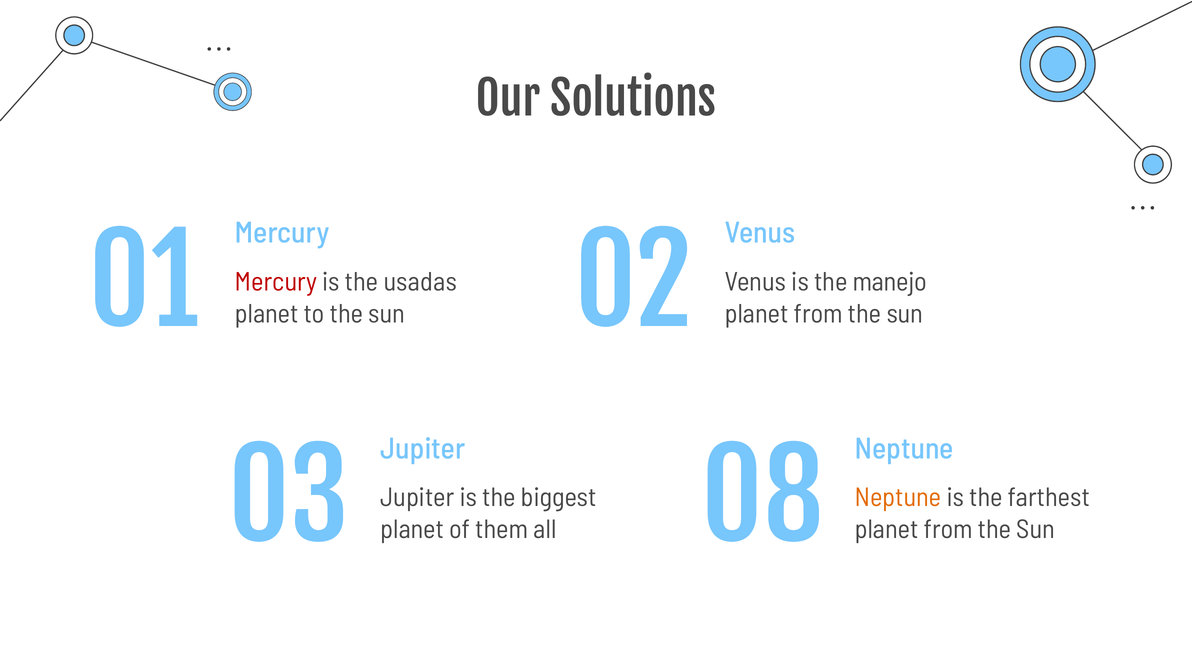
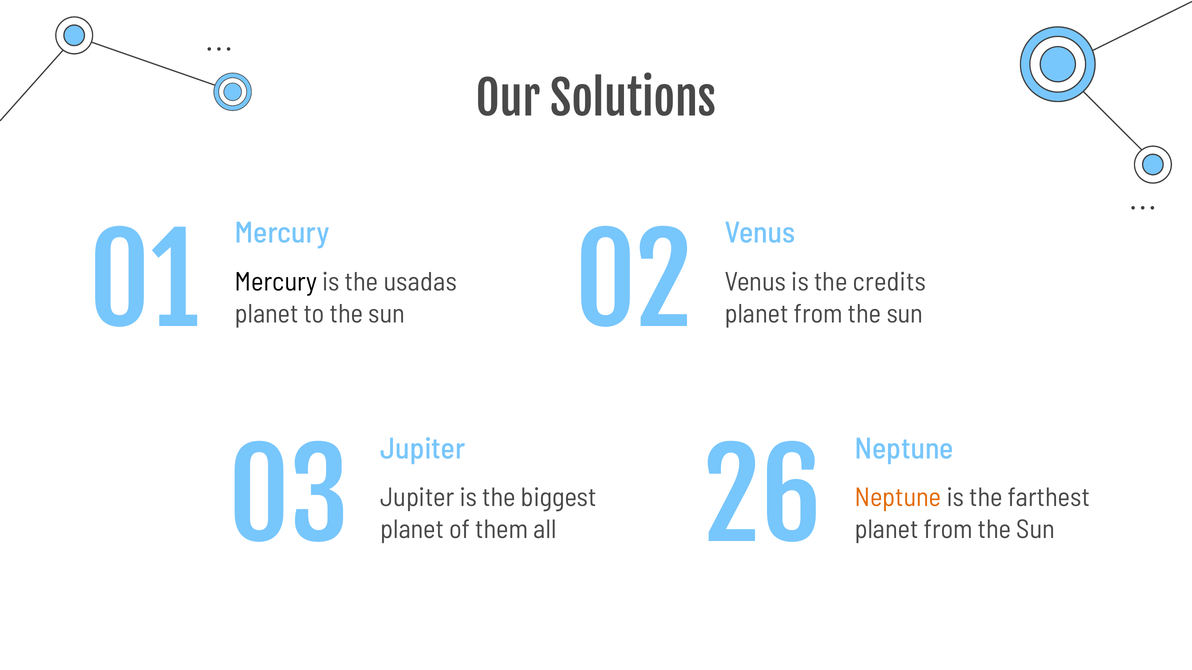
Mercury colour: red -> black (276, 282)
manejo: manejo -> credits (889, 282)
08: 08 -> 26 (762, 502)
